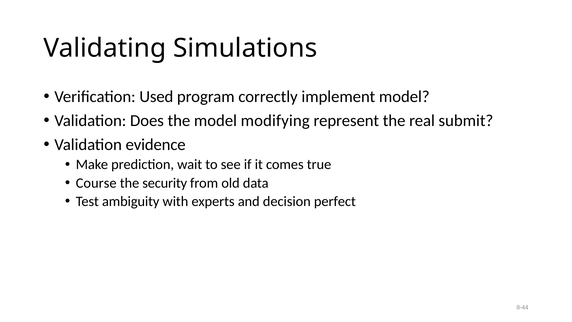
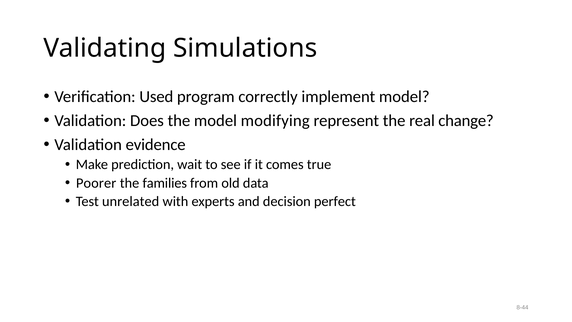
submit: submit -> change (466, 121)
Course: Course -> Poorer (96, 183)
security: security -> families (165, 183)
ambiguity: ambiguity -> unrelated (131, 201)
